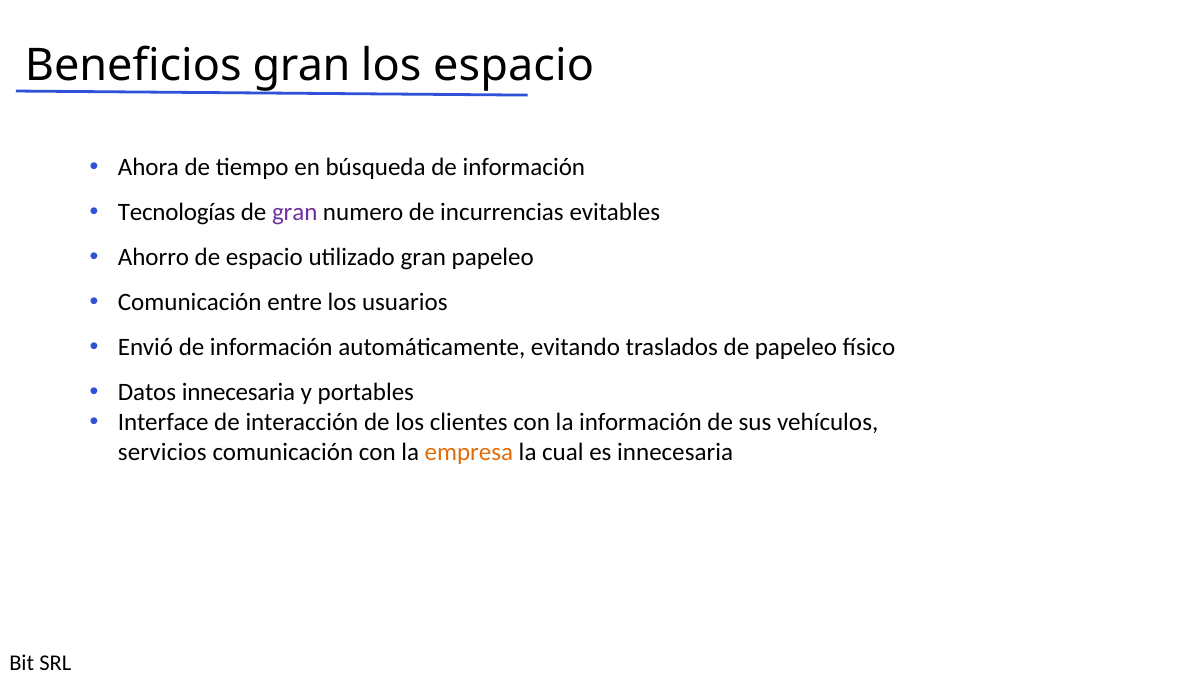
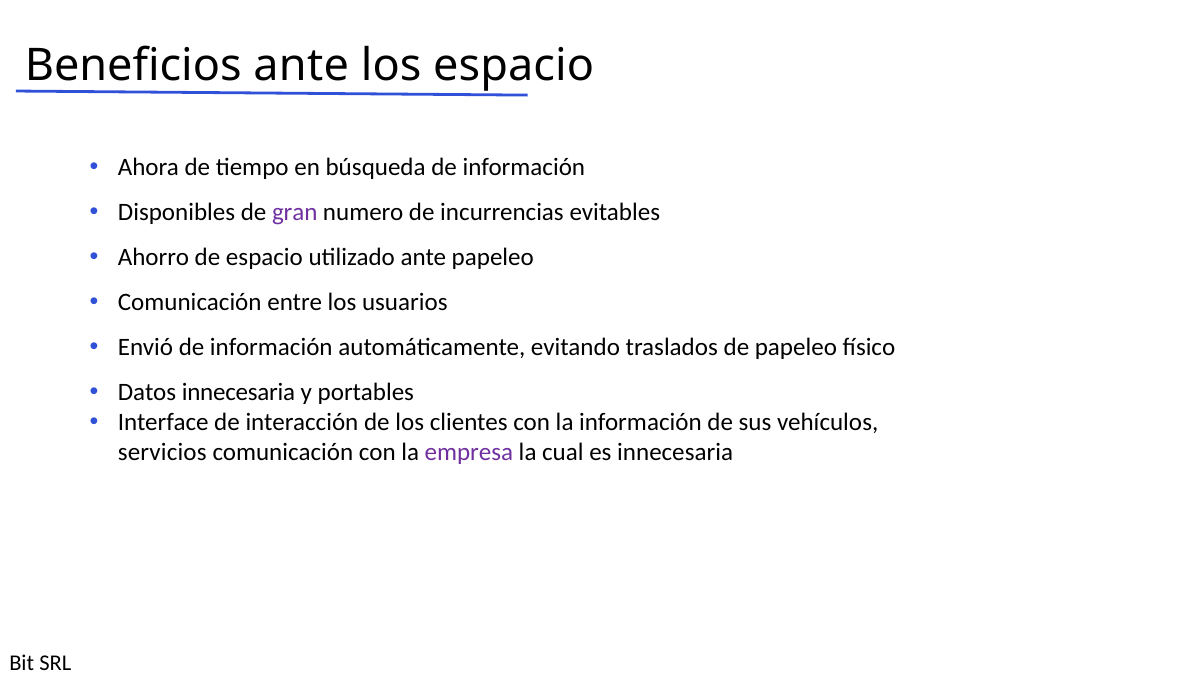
Beneficios gran: gran -> ante (301, 66)
Tecnologías: Tecnologías -> Disponibles (177, 212)
utilizado gran: gran -> ante (423, 257)
empresa colour: orange -> purple (469, 453)
